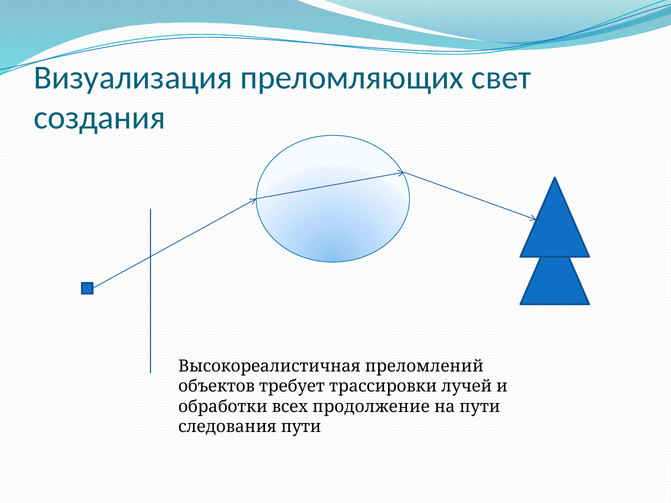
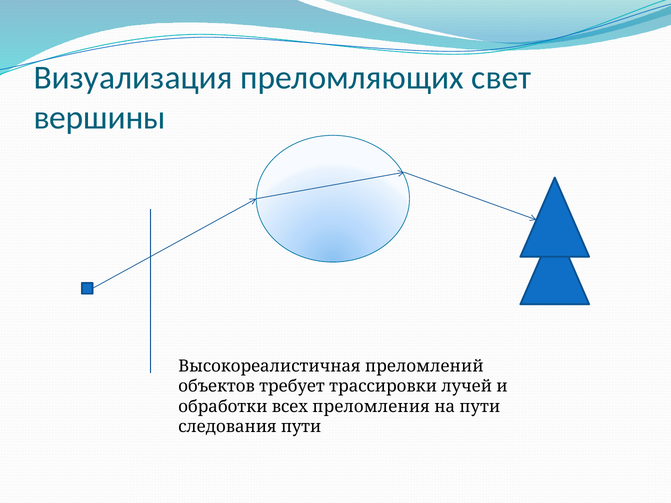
создания: создания -> вершины (100, 118)
продолжение: продолжение -> преломления (371, 407)
